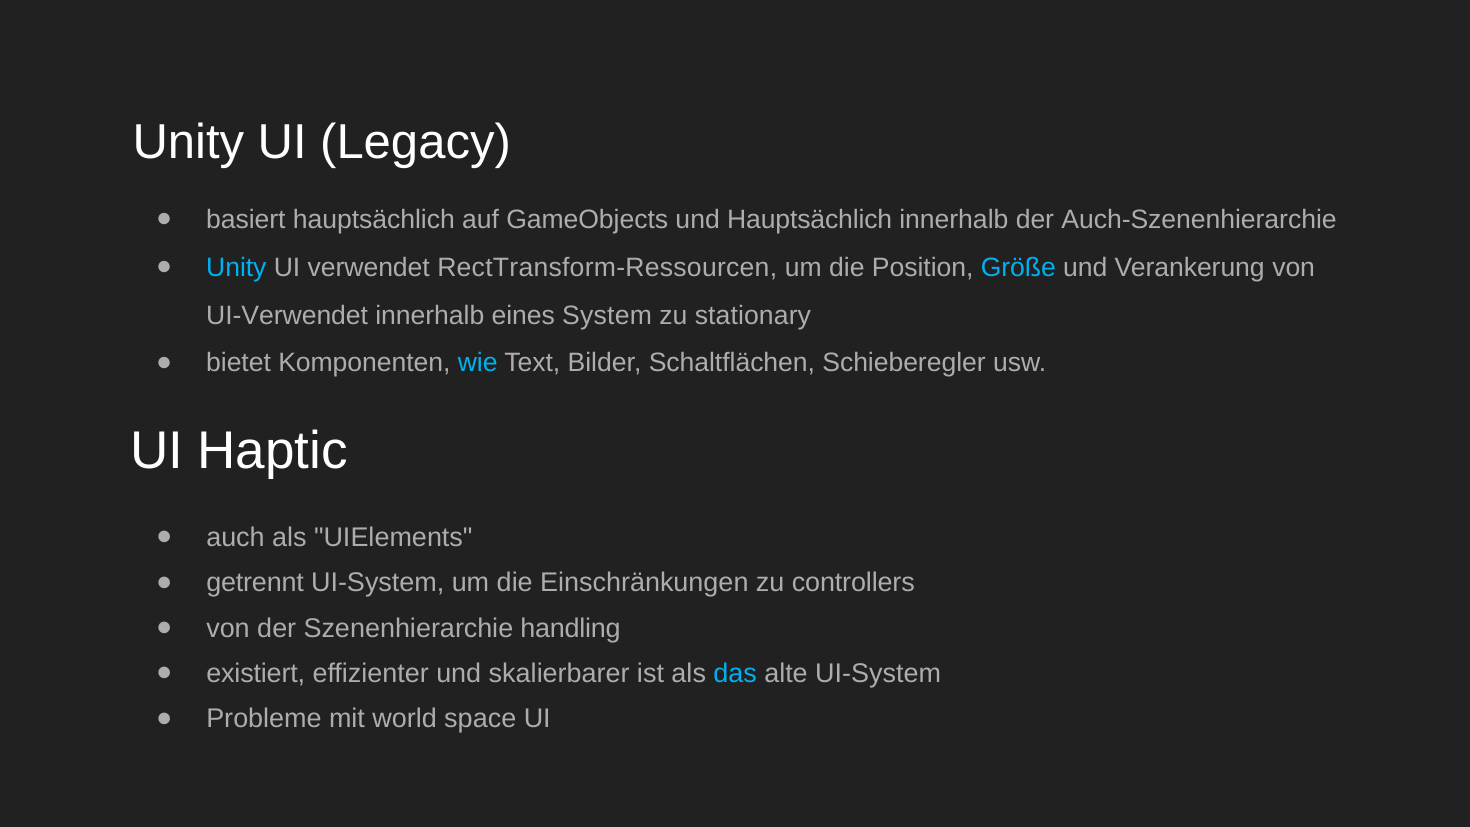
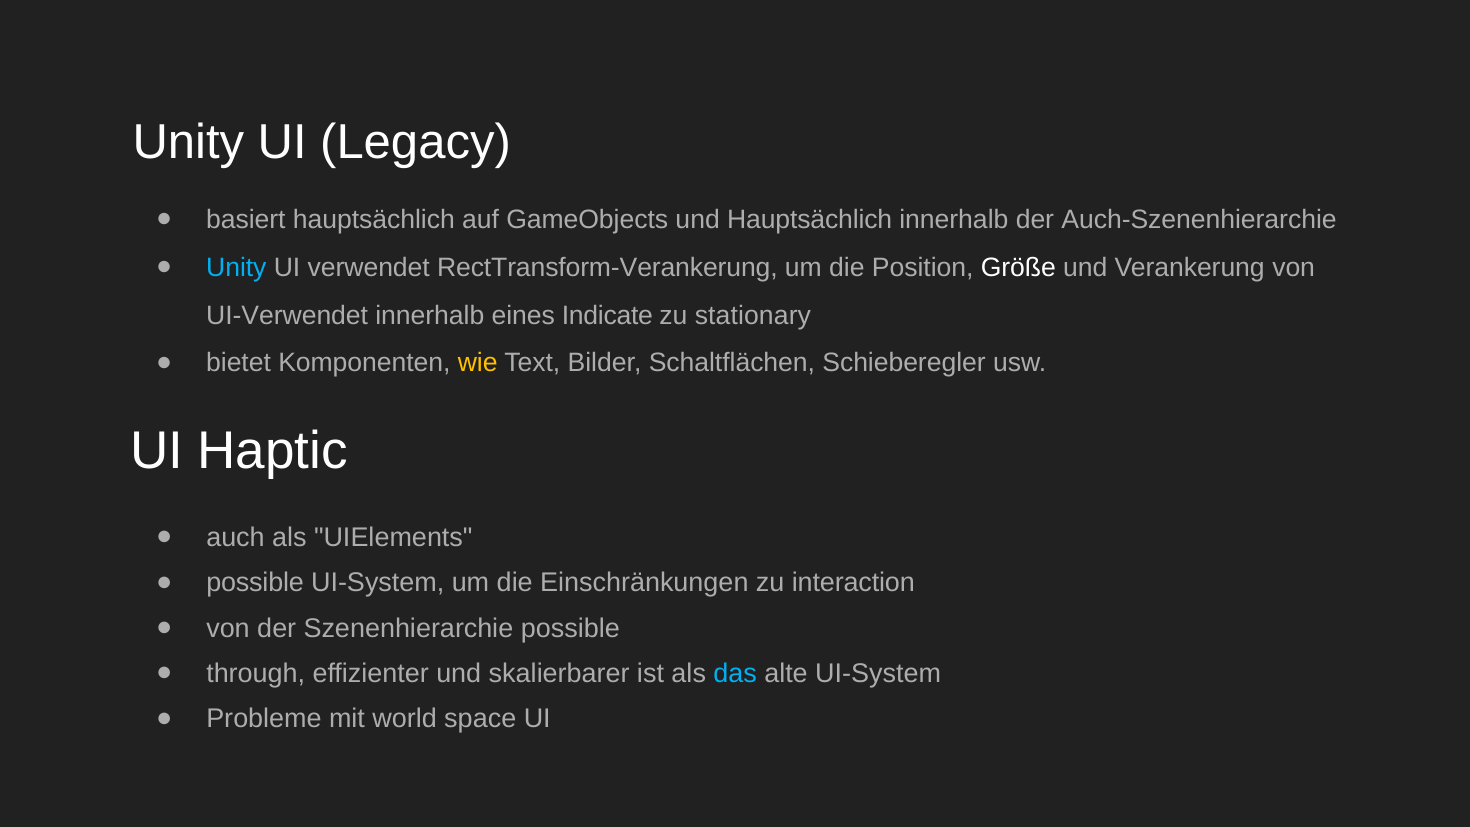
RectTransform-Ressourcen: RectTransform-Ressourcen -> RectTransform-Verankerung (607, 267)
Größe colour: light blue -> white (1018, 267)
System: System -> Indicate (607, 315)
wie colour: light blue -> yellow (478, 363)
getrennt: getrennt -> possible (255, 583)
controllers: controllers -> interaction (853, 583)
Szenenhierarchie handling: handling -> possible (570, 628)
existiert: existiert -> through (256, 673)
